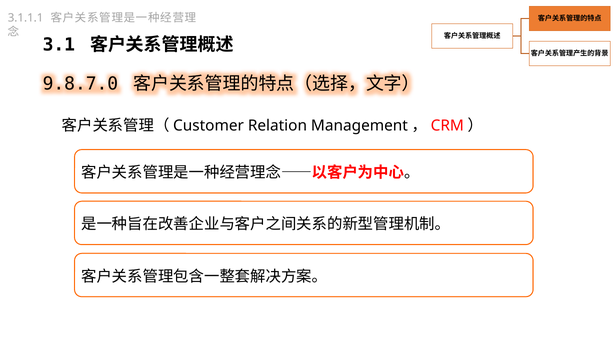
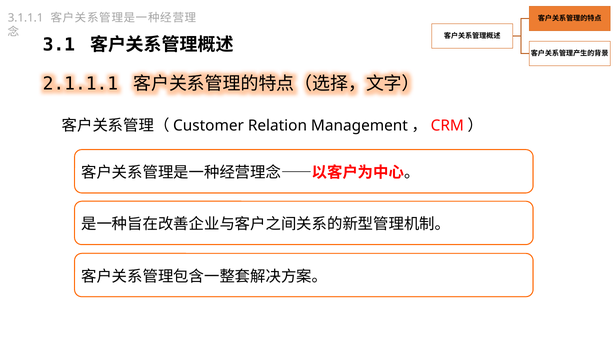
9.8.7.0: 9.8.7.0 -> 2.1.1.1 (80, 84)
